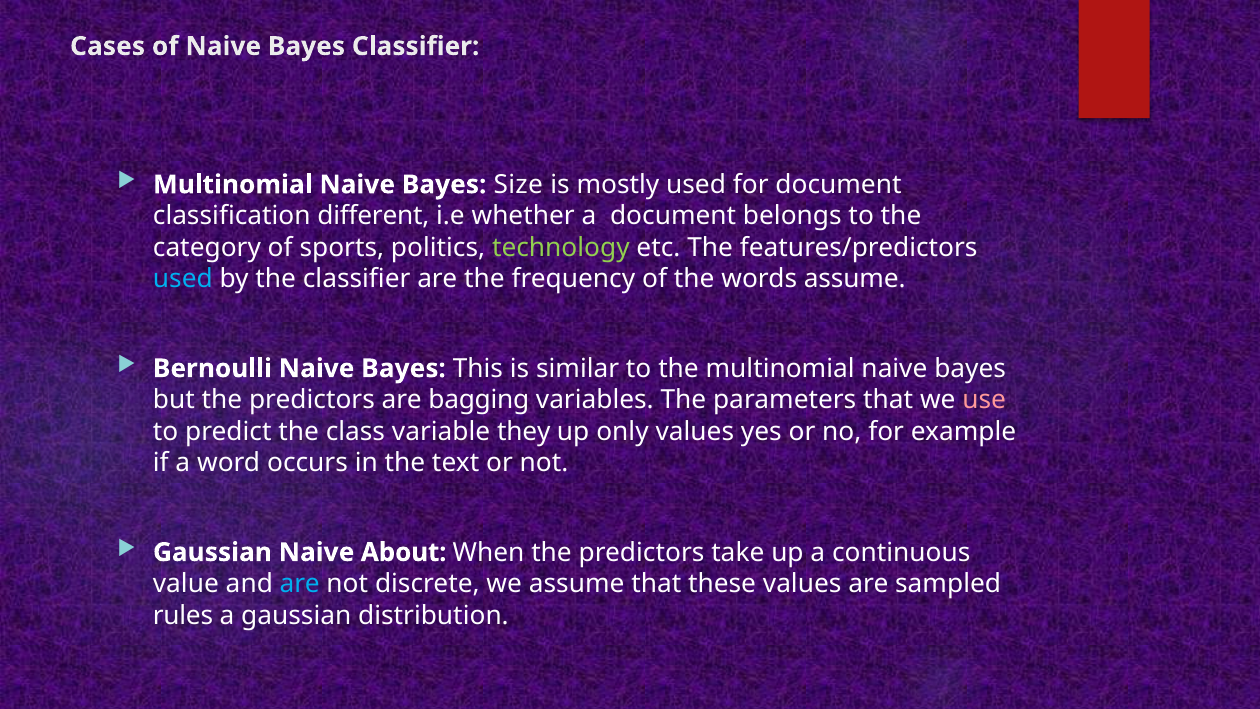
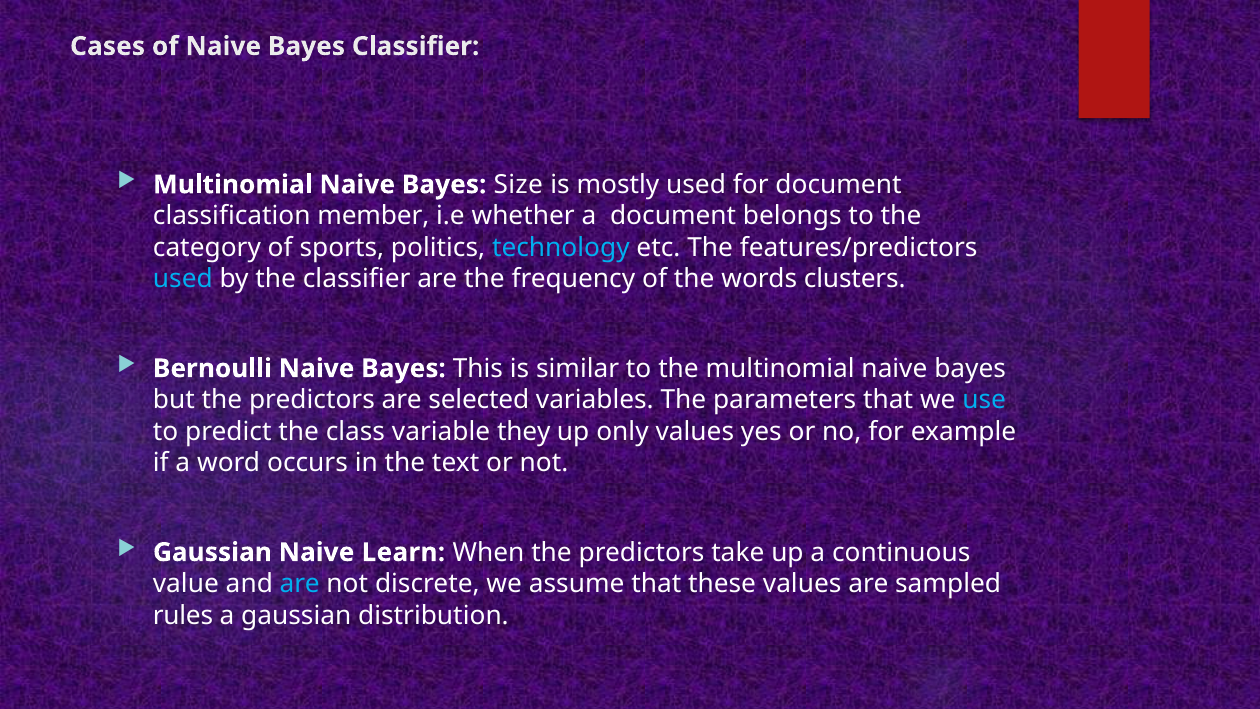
different: different -> member (373, 216)
technology colour: light green -> light blue (561, 248)
words assume: assume -> clusters (855, 279)
bagging: bagging -> selected (479, 400)
use colour: pink -> light blue (984, 400)
About: About -> Learn (403, 552)
